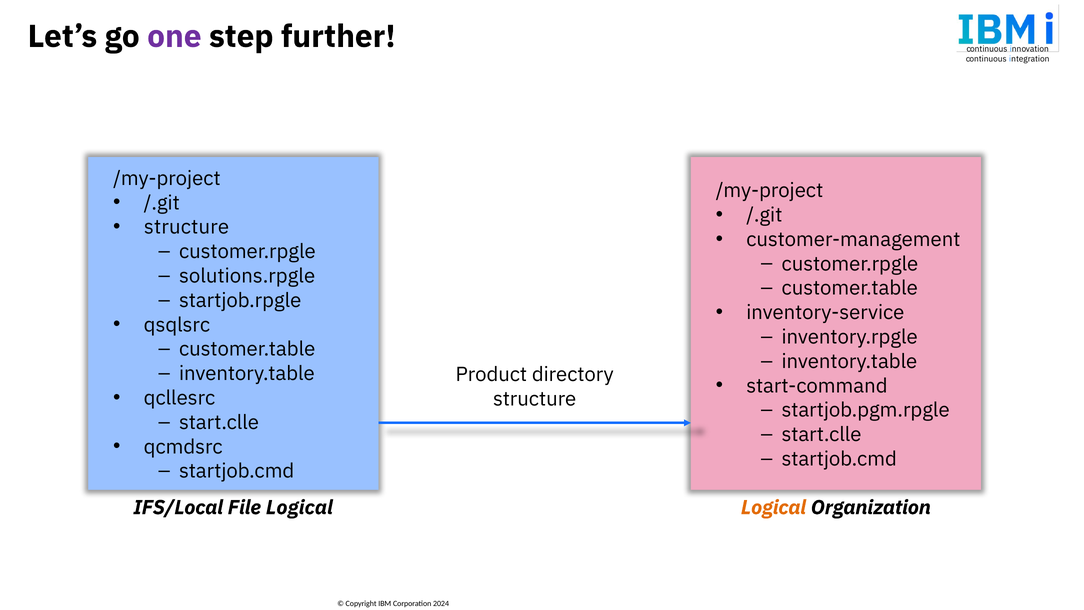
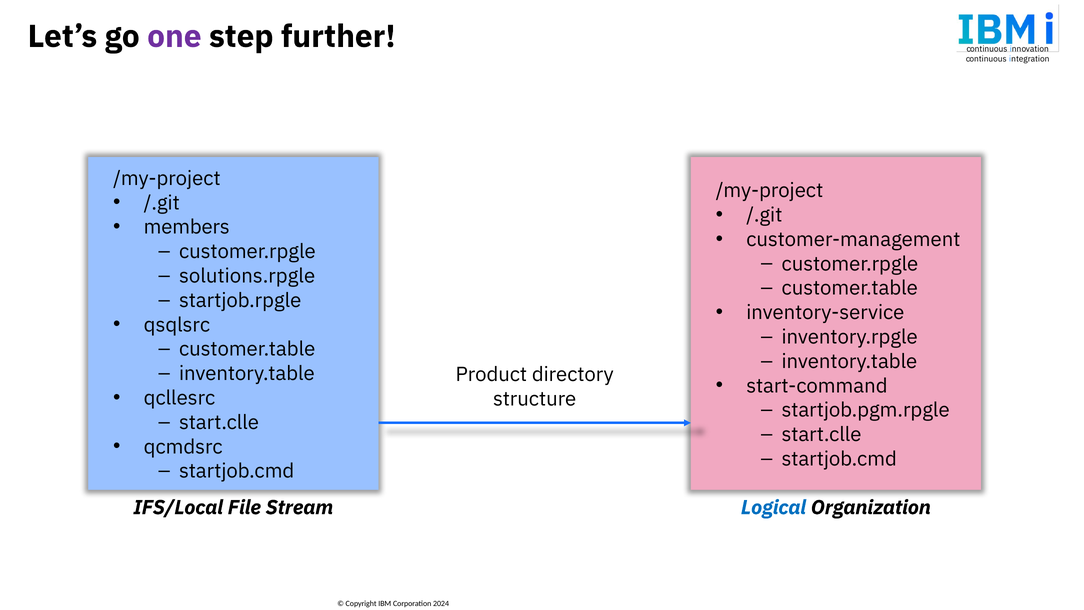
structure: structure -> members (187, 227)
File Logical: Logical -> Stream (299, 507)
Logical colour: orange -> blue (773, 507)
